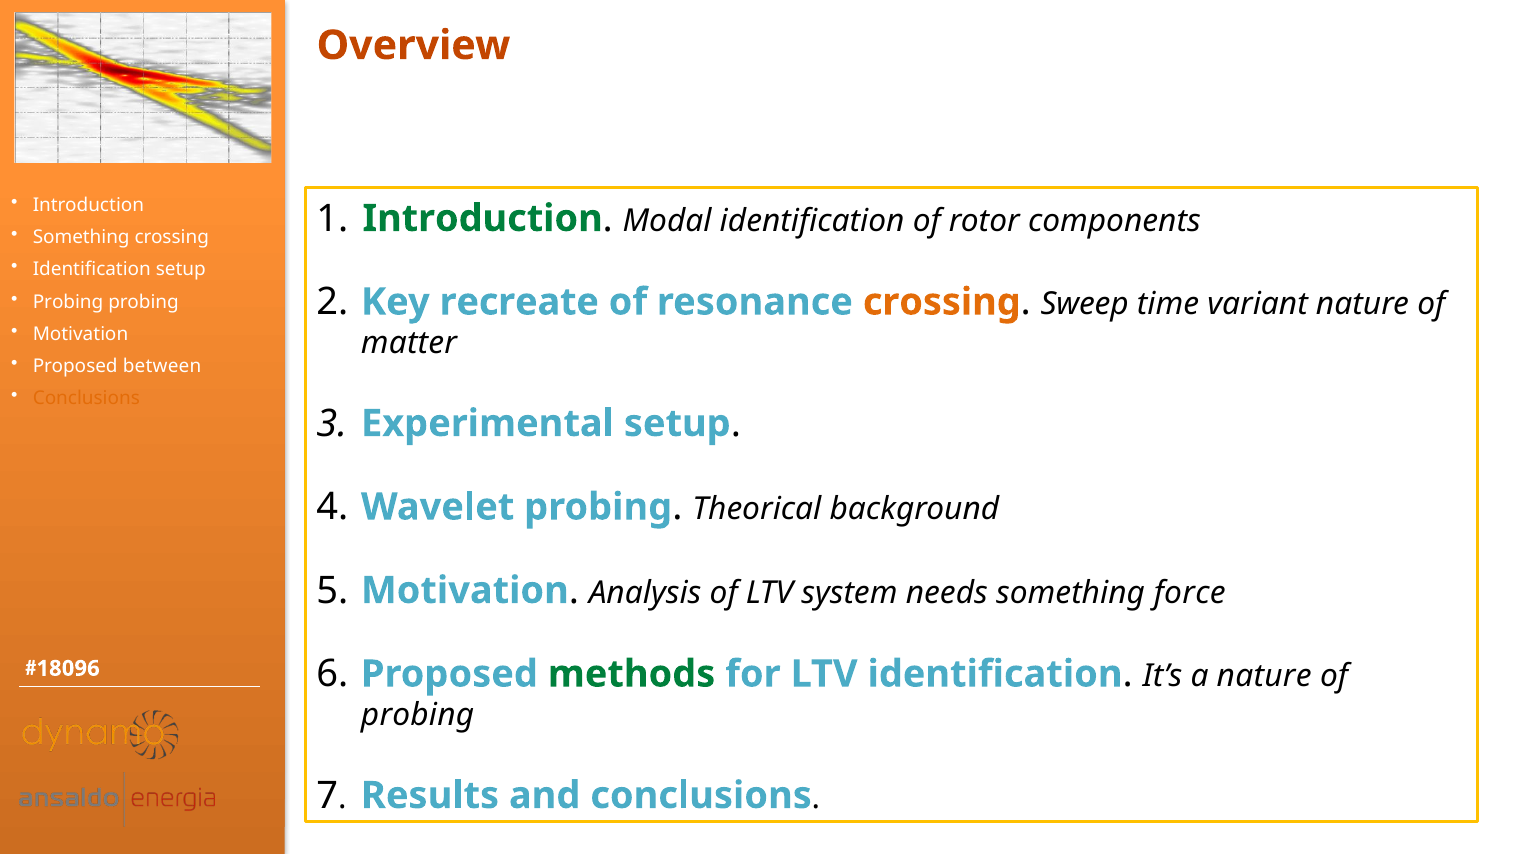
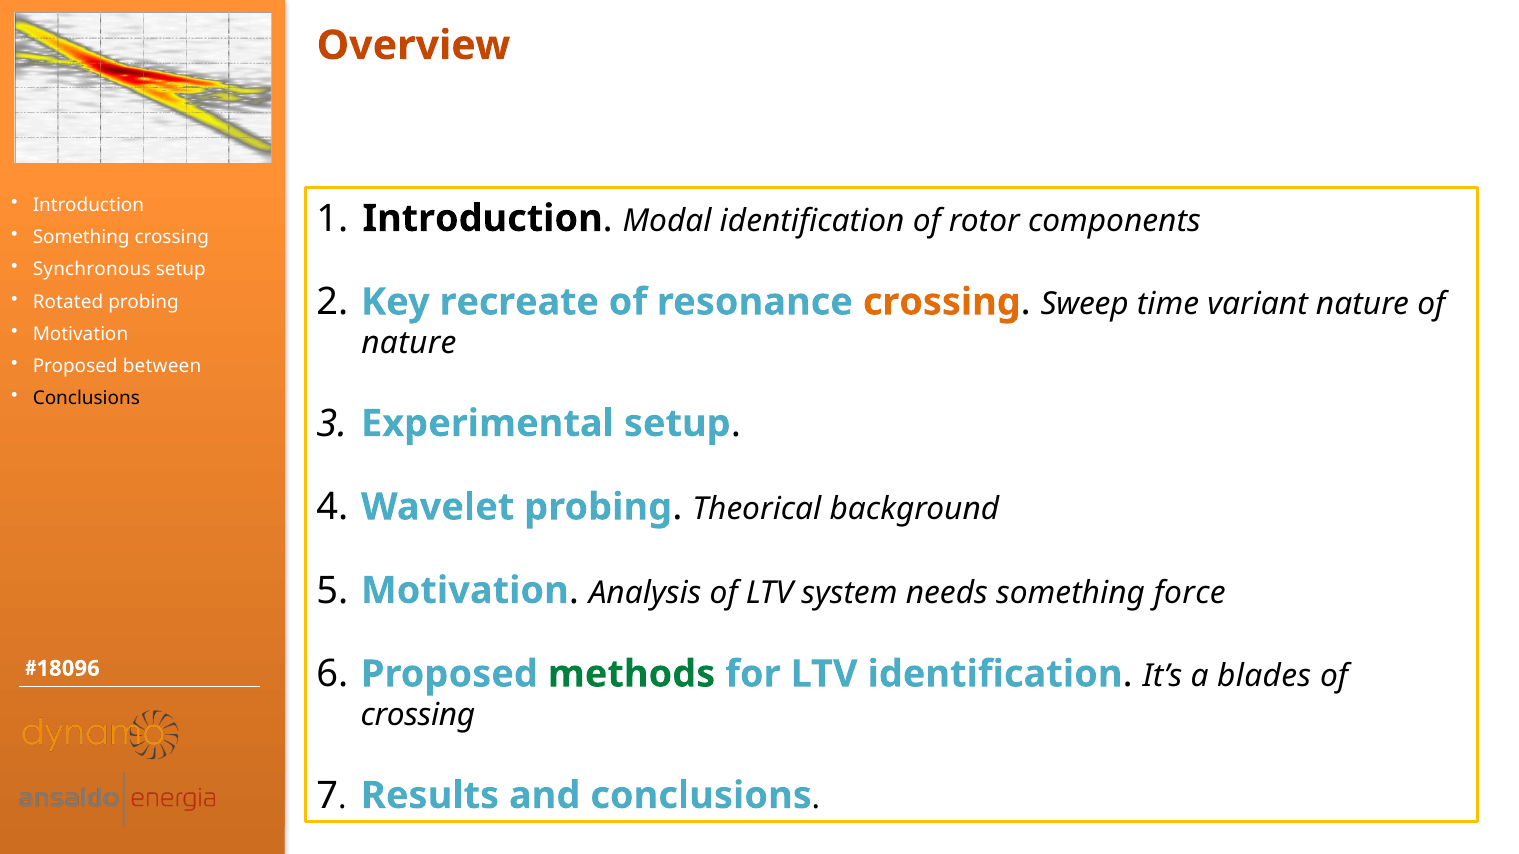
Introduction colour: green -> black (483, 219)
Identification: Identification -> Synchronous (92, 270)
Probing: Probing -> Rotated (68, 302)
matter: matter -> nature (409, 343)
Conclusions colour: orange -> black (86, 399)
a nature: nature -> blades (1264, 676)
probing: probing -> crossing (418, 716)
